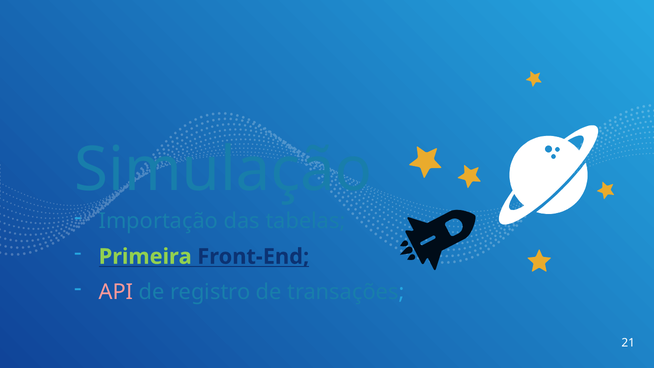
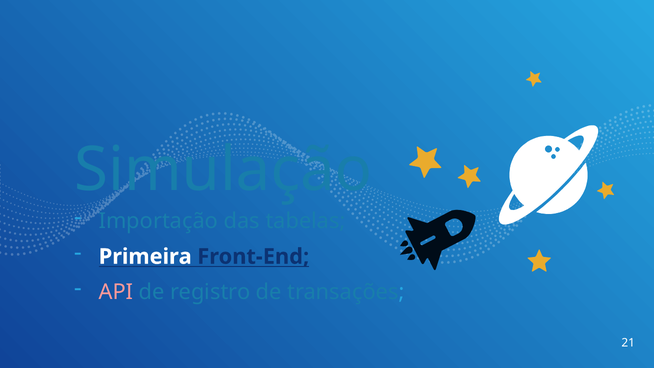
Primeira colour: light green -> white (145, 257)
